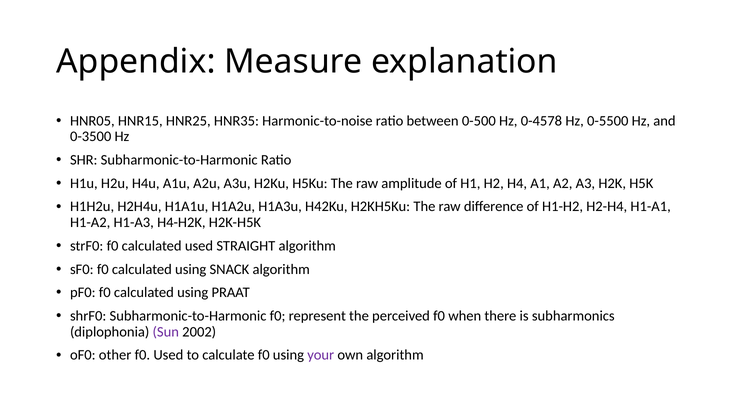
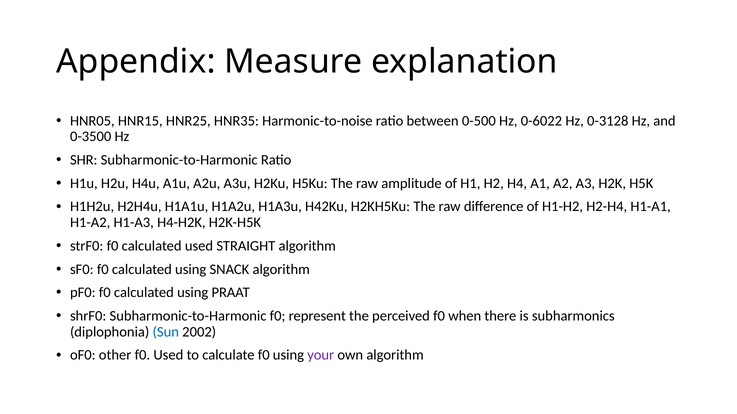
0-4578: 0-4578 -> 0-6022 (541, 121)
0-5500: 0-5500 -> 0-3128 (608, 121)
Sun colour: purple -> blue (166, 332)
